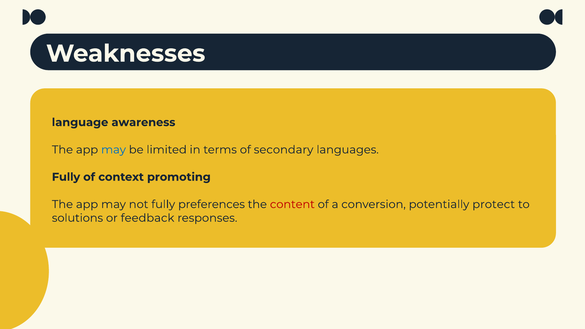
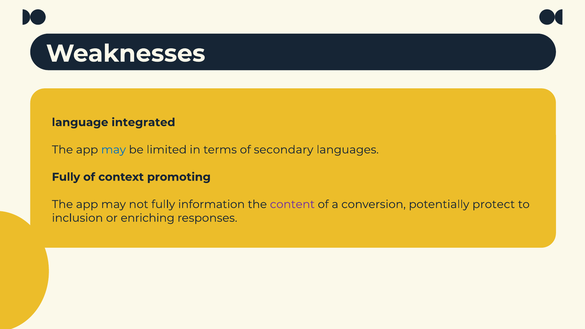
awareness: awareness -> integrated (143, 122)
preferences: preferences -> information (211, 204)
content colour: red -> purple (292, 204)
solutions: solutions -> inclusion (77, 218)
feedback: feedback -> enriching (148, 218)
